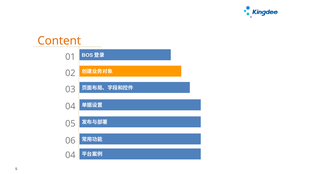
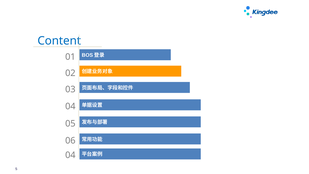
Content colour: orange -> blue (59, 41)
